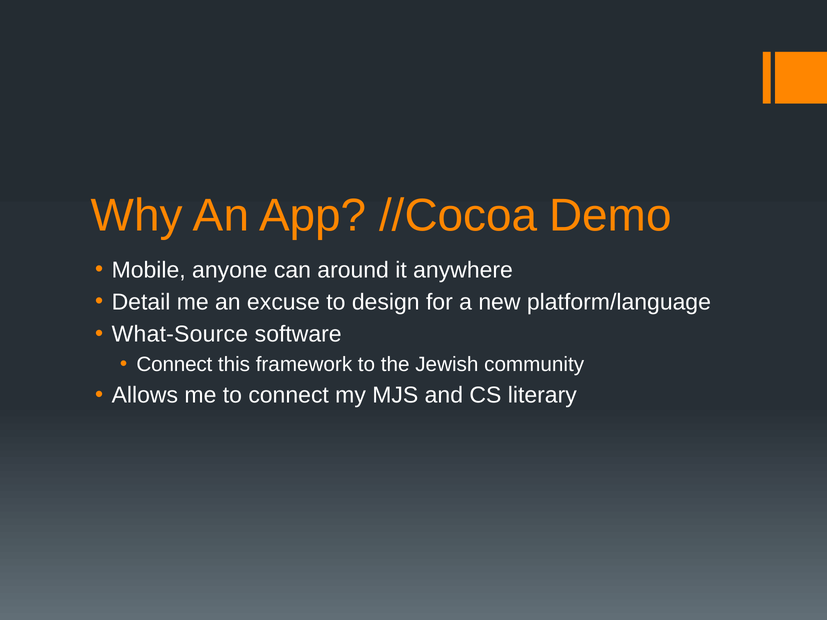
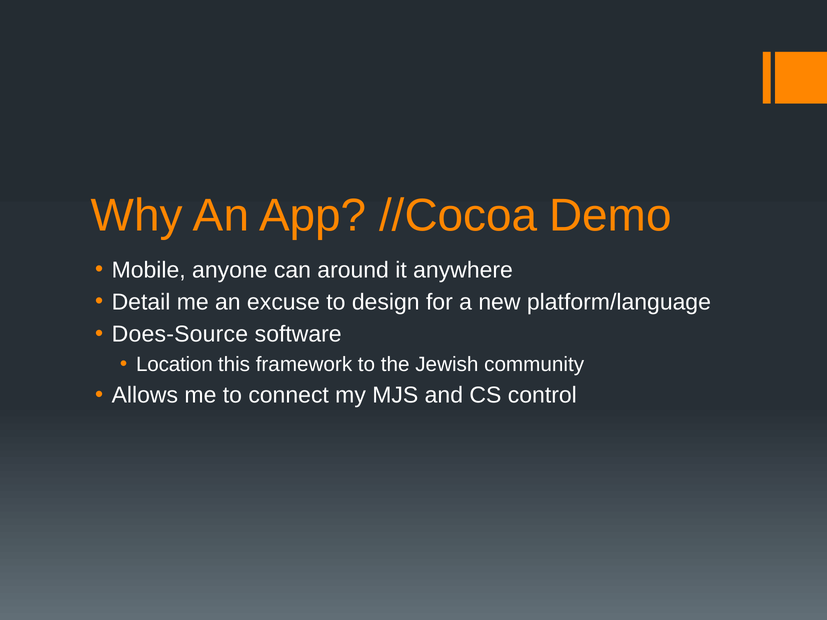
What-Source: What-Source -> Does-Source (180, 334)
Connect: Connect -> Location (174, 365)
literary: literary -> control (542, 395)
